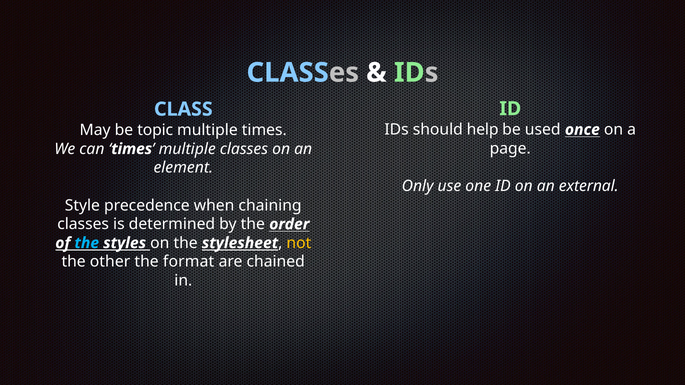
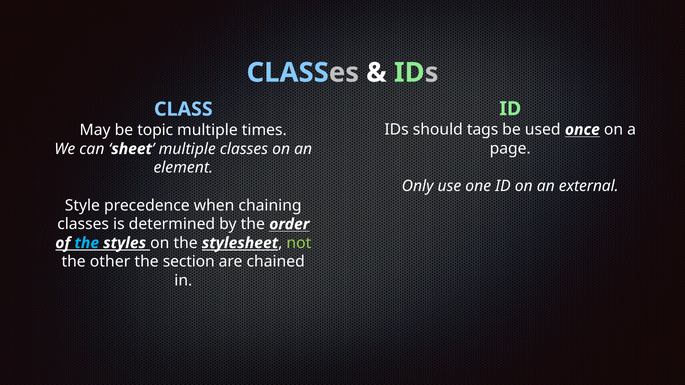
help: help -> tags (483, 130)
times: times -> sheet (132, 149)
not colour: yellow -> light green (299, 243)
format: format -> section (189, 262)
